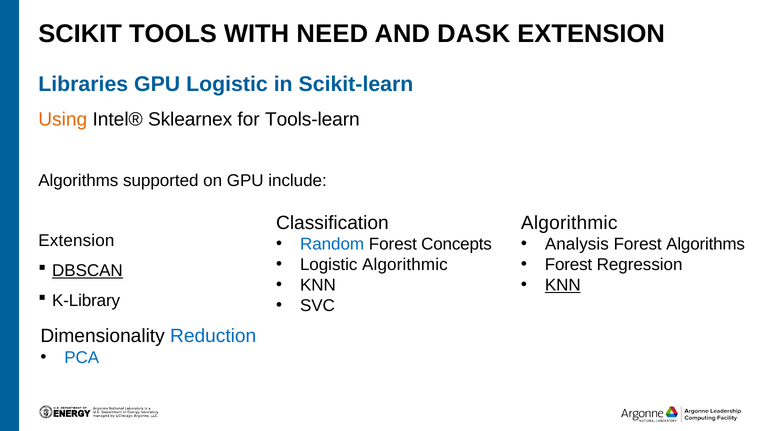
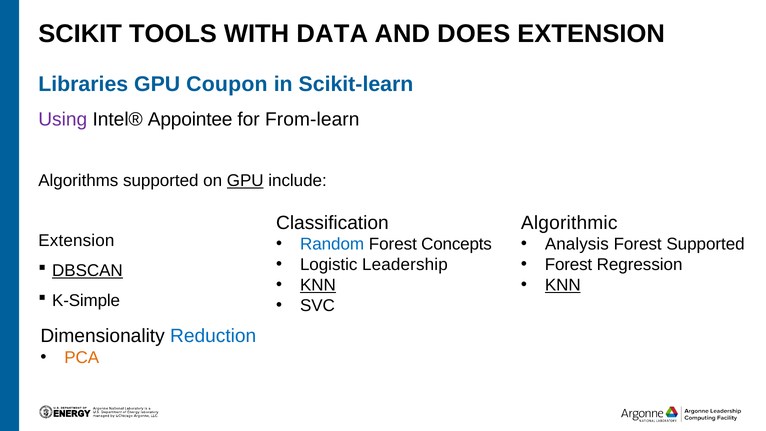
NEED: NEED -> DATA (332, 34)
DASK: DASK -> DOES (474, 34)
GPU Logistic: Logistic -> Coupon (227, 84)
Using colour: orange -> purple (63, 119)
Sklearnex: Sklearnex -> Appointee (190, 119)
Tools-learn: Tools-learn -> From-learn (312, 119)
GPU underline: none -> present (245, 181)
Forest Algorithms: Algorithms -> Supported (706, 244)
Logistic Algorithmic: Algorithmic -> Leadership (405, 265)
KNN underline: none -> present (318, 285)
K-Library: K-Library -> K-Simple (86, 301)
PCA colour: blue -> orange (82, 358)
